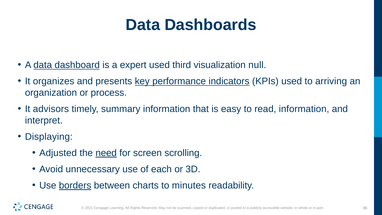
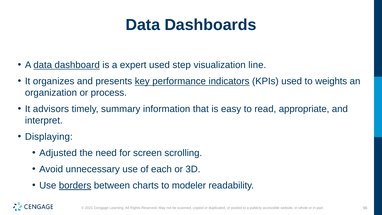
third: third -> step (182, 65)
null: null -> line (257, 65)
arriving: arriving -> weights (331, 81)
read information: information -> appropriate (304, 109)
need underline: present -> none (106, 153)
minutes: minutes -> modeler (189, 185)
